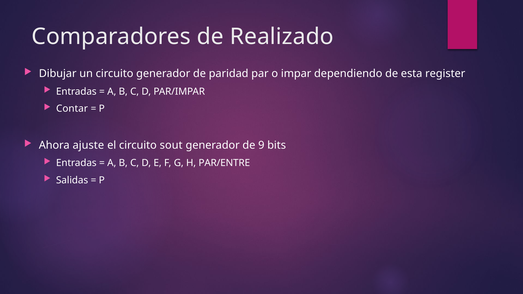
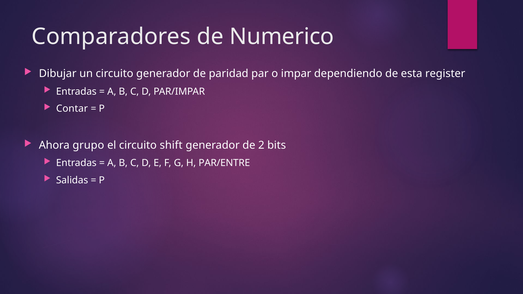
Realizado: Realizado -> Numerico (282, 37)
ajuste: ajuste -> grupo (88, 145)
sout: sout -> shift (171, 145)
9: 9 -> 2 (261, 145)
